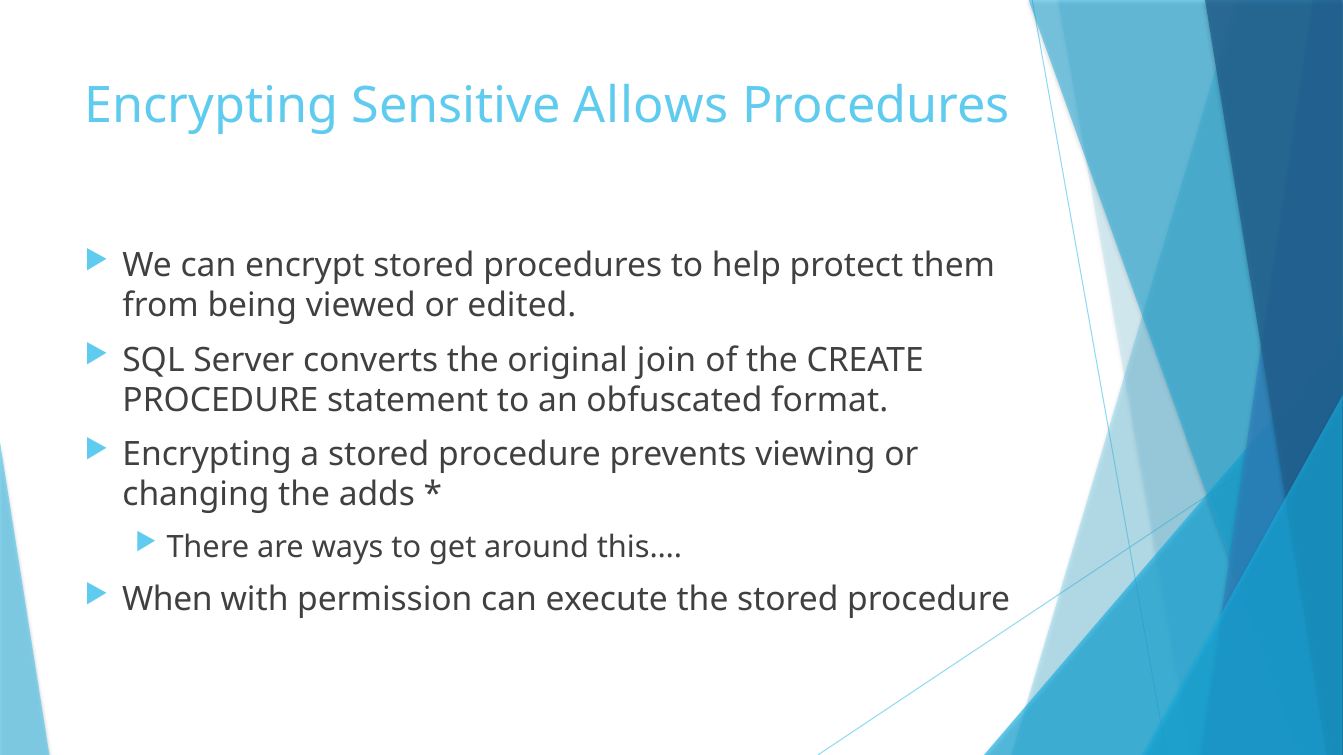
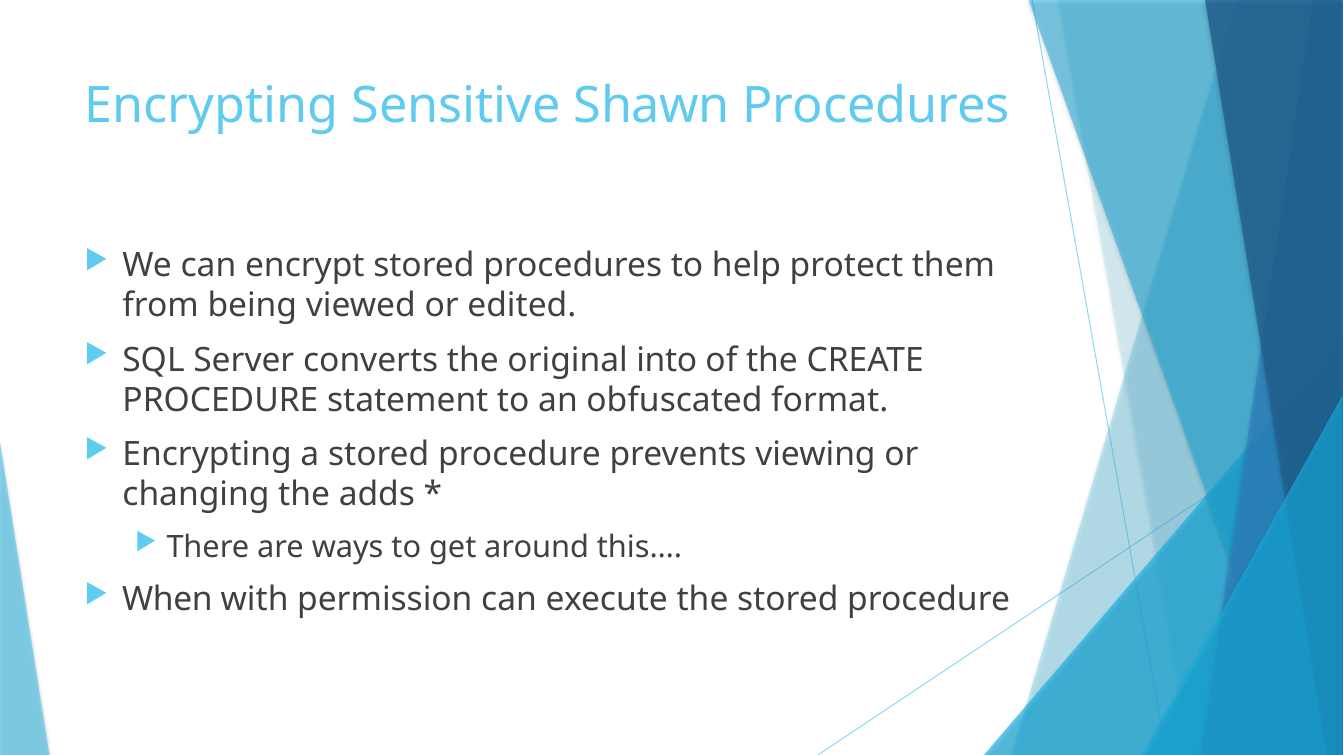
Allows: Allows -> Shawn (652, 106)
join: join -> into (667, 360)
